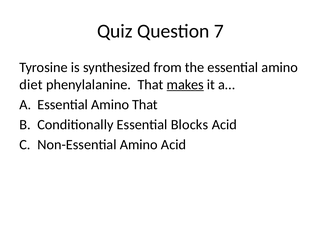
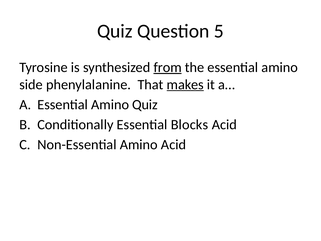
7: 7 -> 5 (219, 31)
from underline: none -> present (168, 67)
diet: diet -> side (31, 84)
Amino That: That -> Quiz (145, 104)
